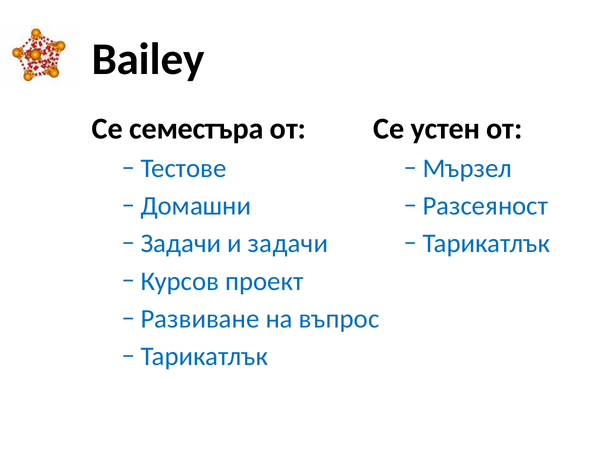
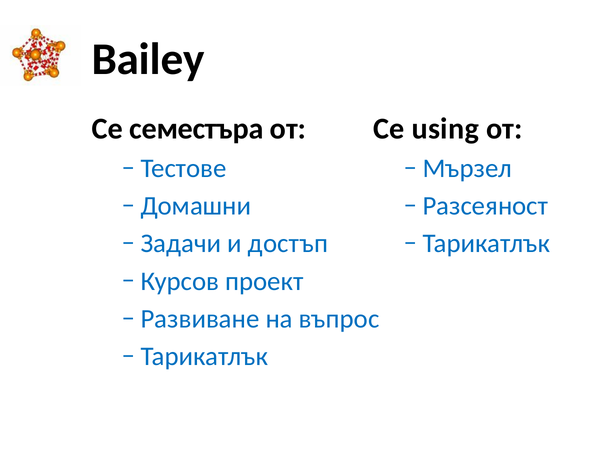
устен: устен -> using (445, 129)
и задачи: задачи -> достъп (288, 244)
